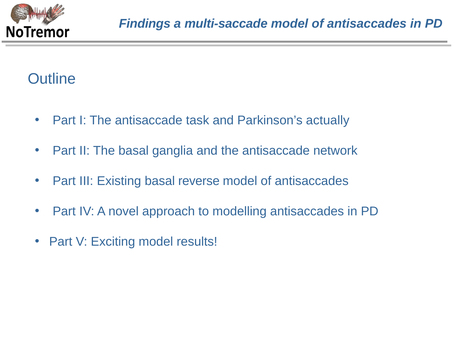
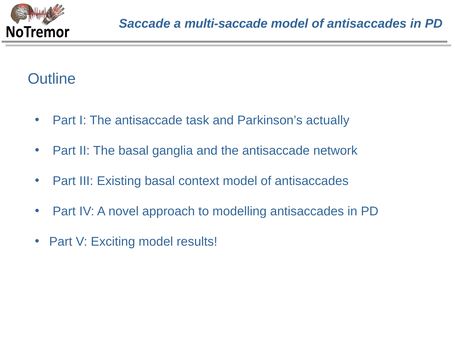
Findings: Findings -> Saccade (145, 24)
reverse: reverse -> context (199, 181)
